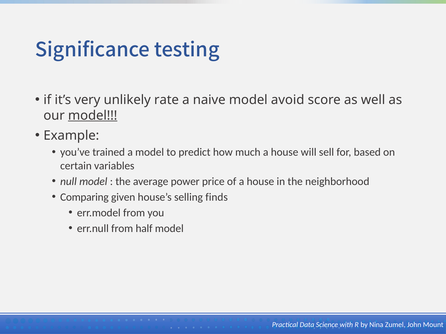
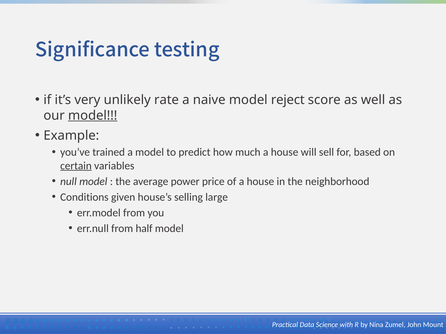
avoid: avoid -> reject (288, 100)
certain underline: none -> present (76, 166)
Comparing: Comparing -> Conditions (84, 197)
finds: finds -> large (217, 197)
